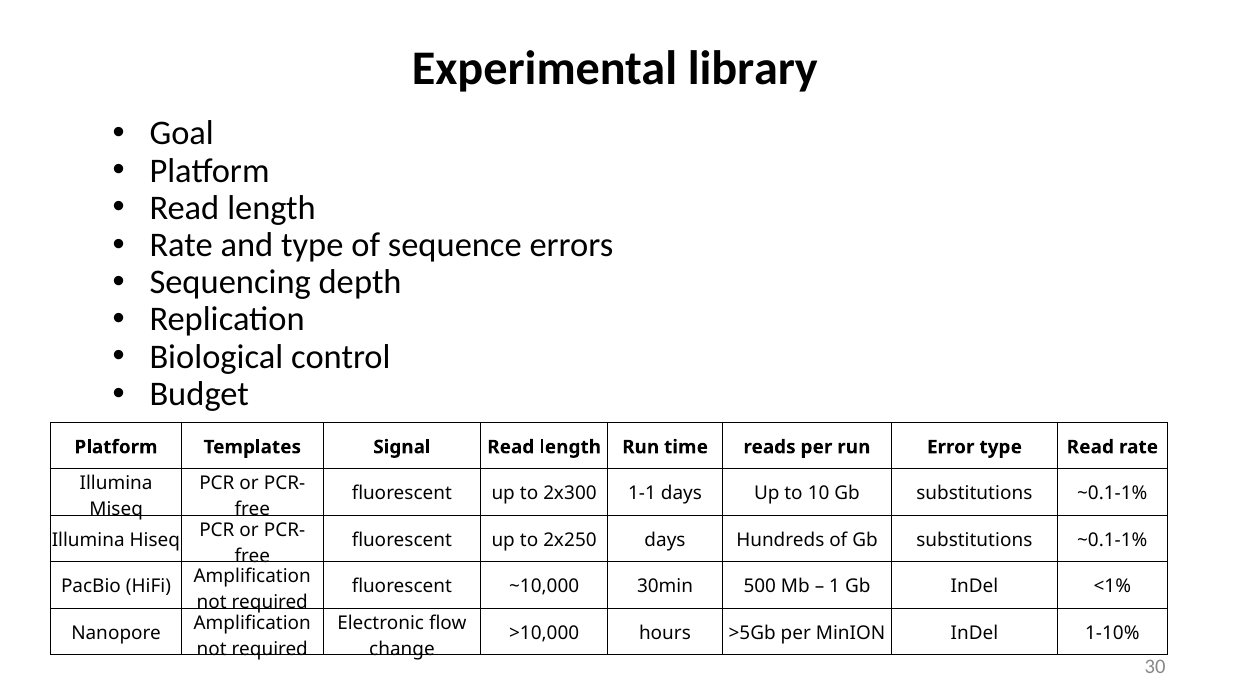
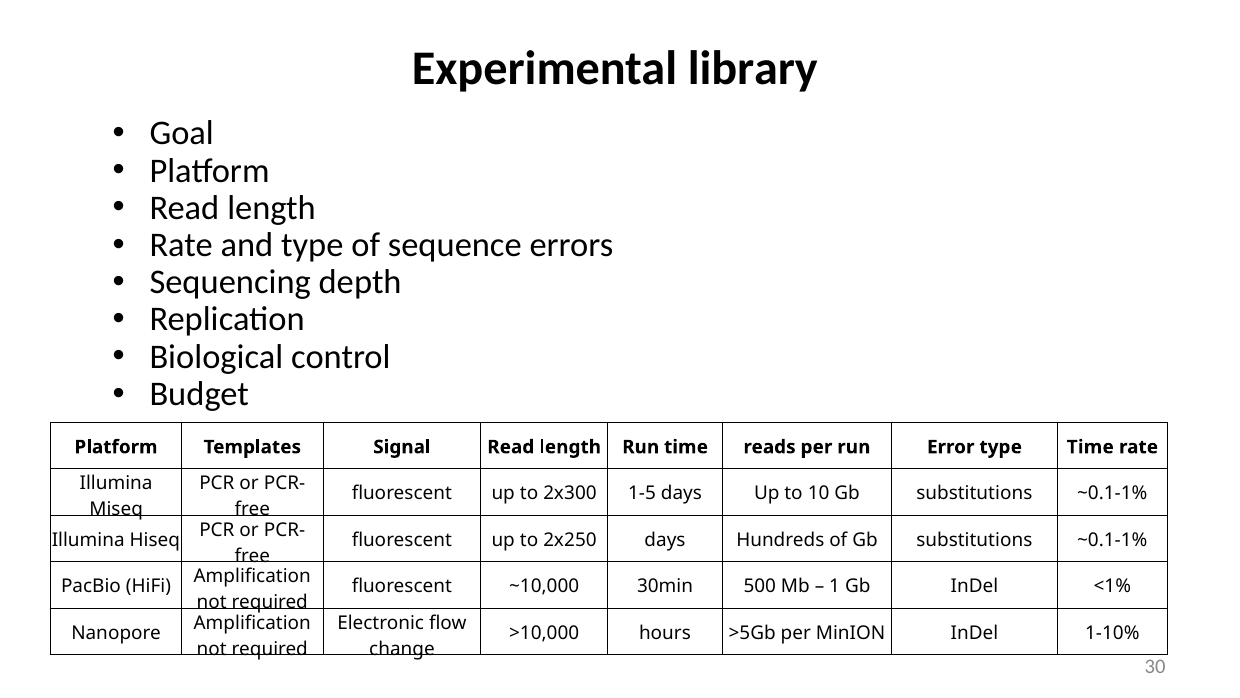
type Read: Read -> Time (1090, 447)
1-1: 1-1 -> 1-5 (642, 493)
